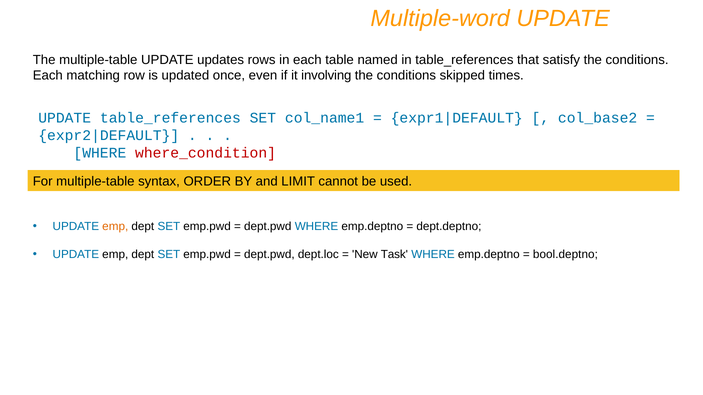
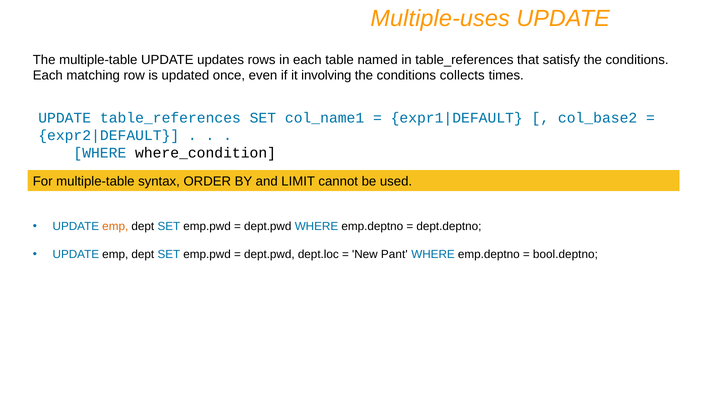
Multiple-word: Multiple-word -> Multiple-uses (440, 18)
skipped: skipped -> collects (462, 76)
where_condition colour: red -> black (206, 153)
Task: Task -> Pant (394, 255)
